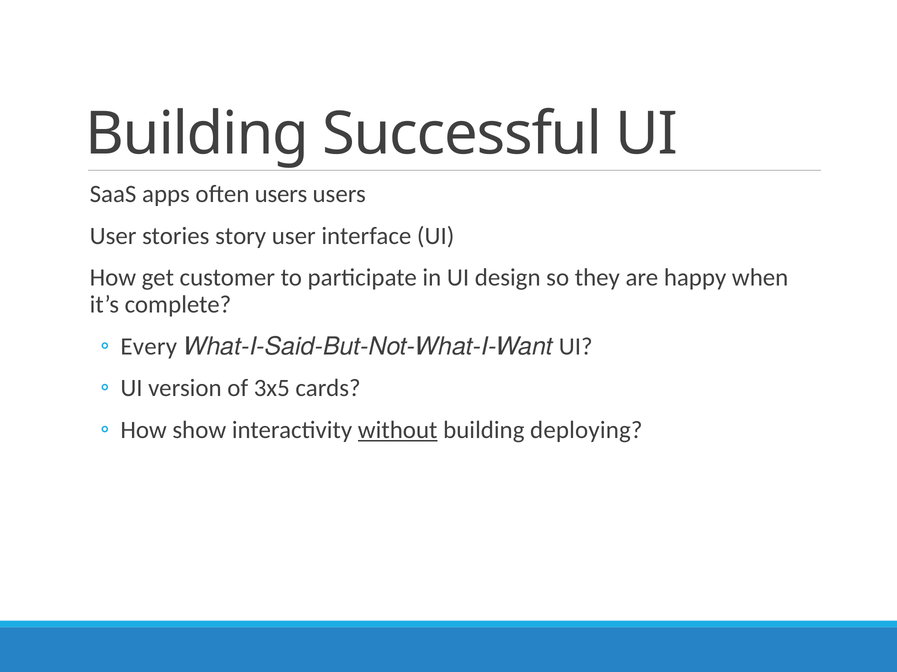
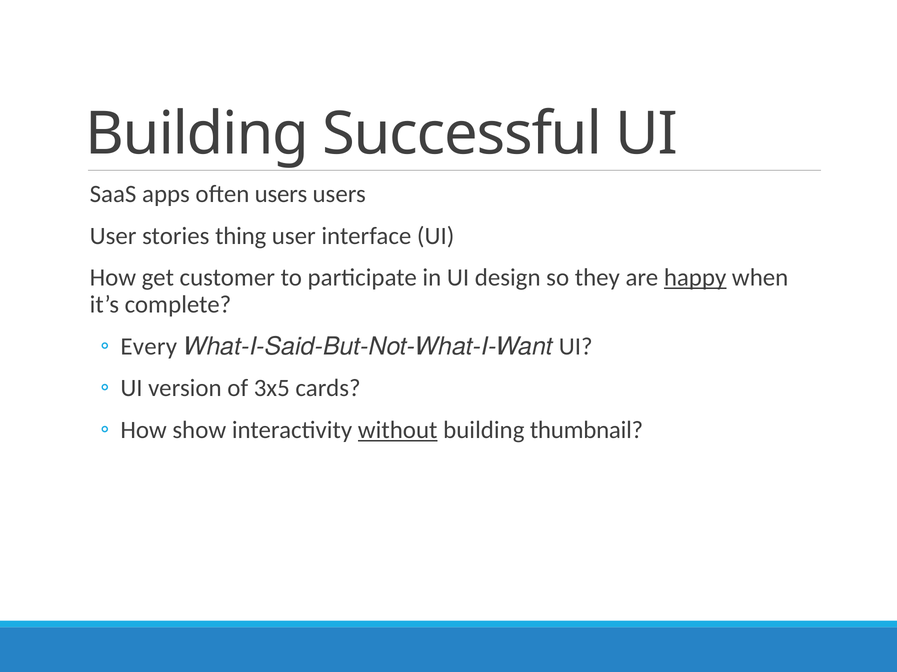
story: story -> thing (241, 236)
happy underline: none -> present (695, 278)
deploying: deploying -> thumbnail (587, 431)
